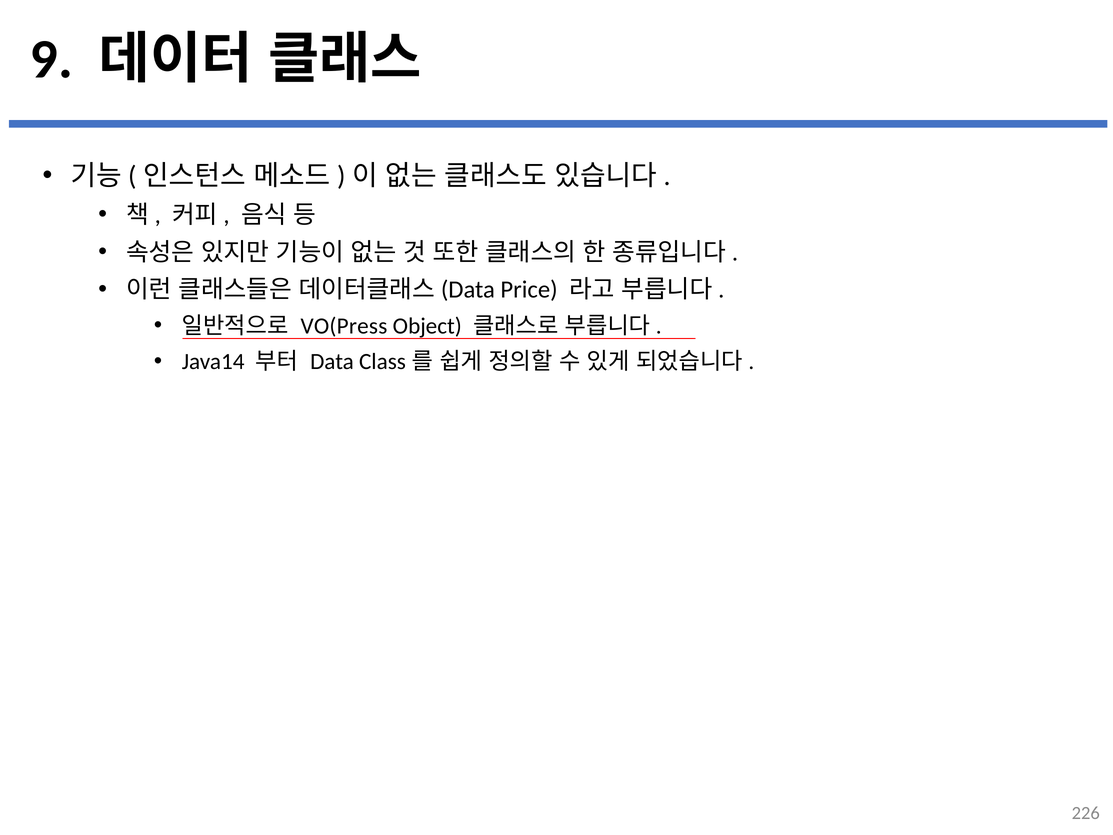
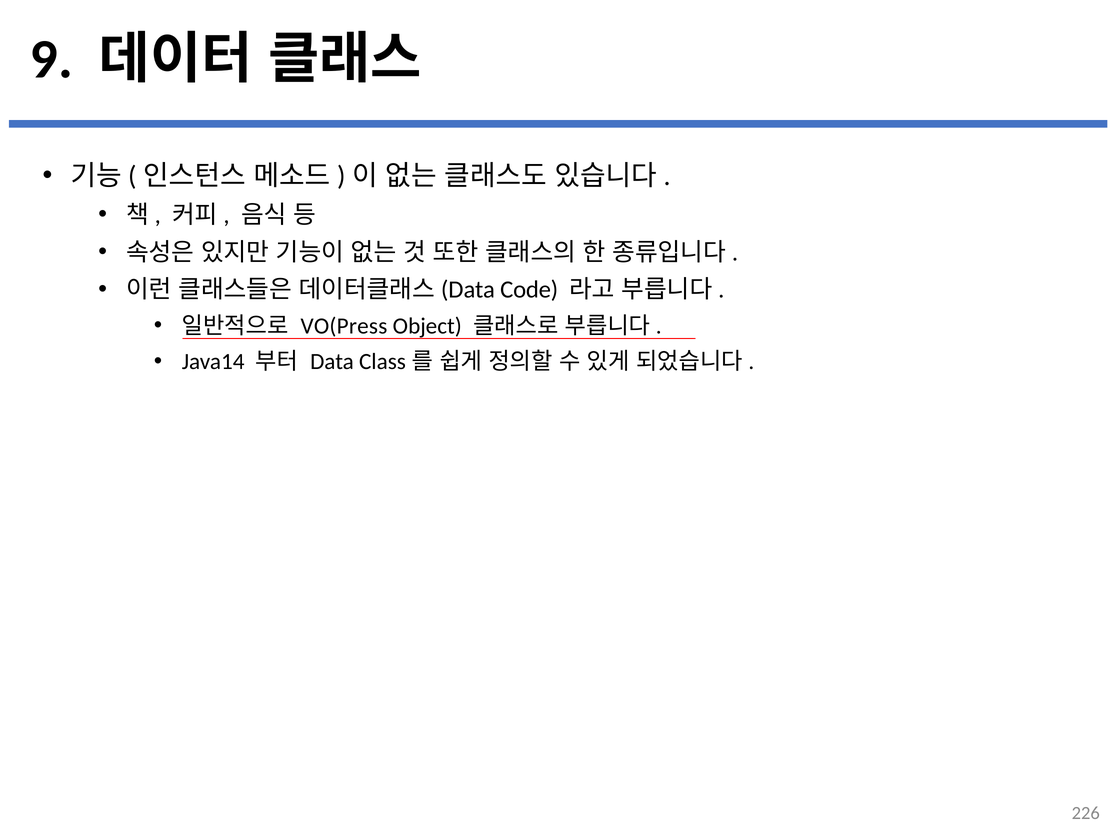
Price: Price -> Code (529, 290)
